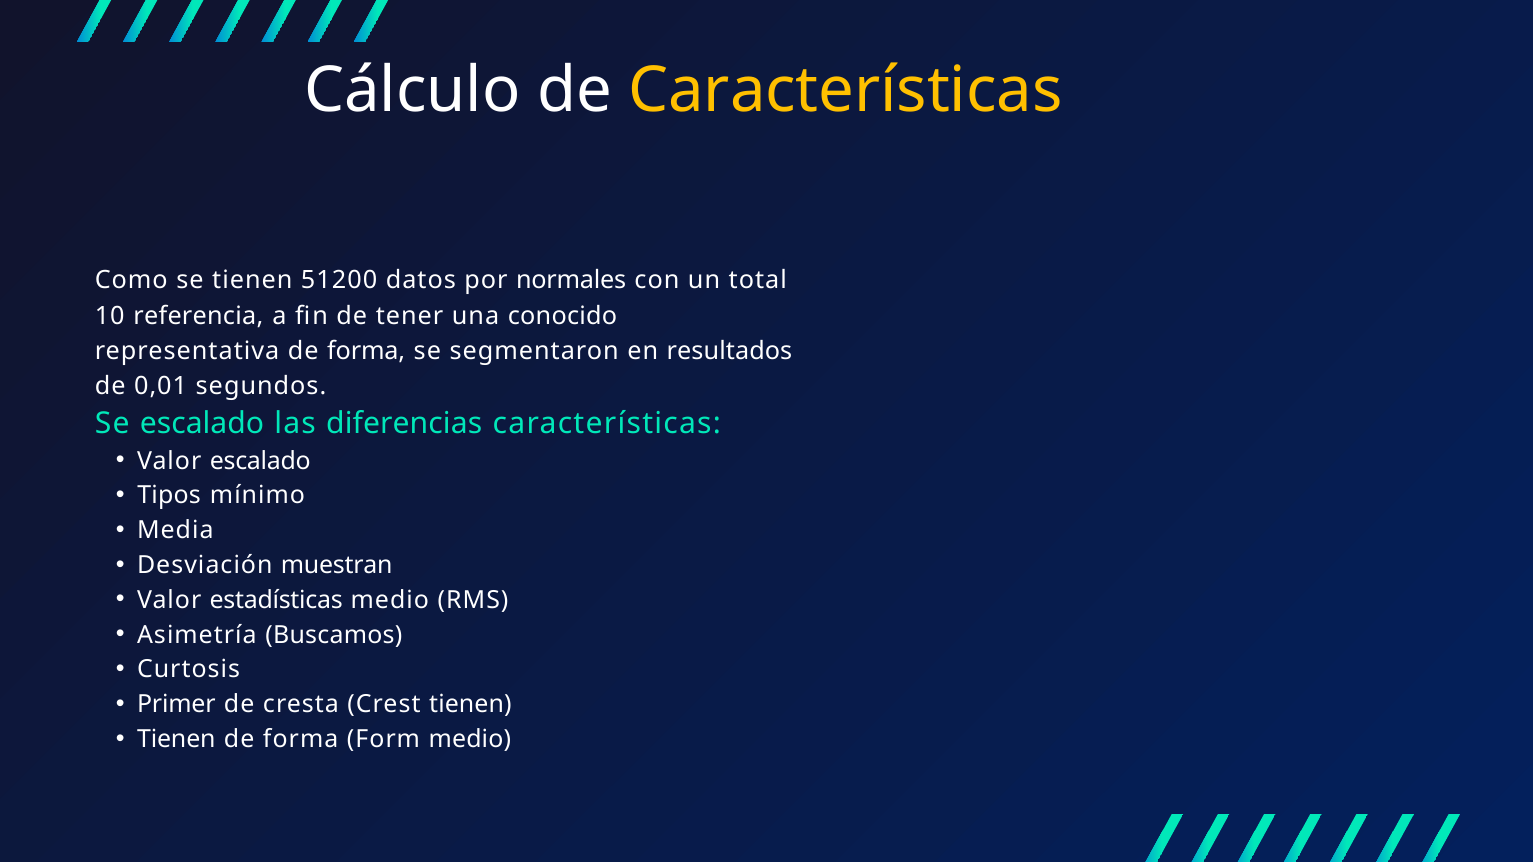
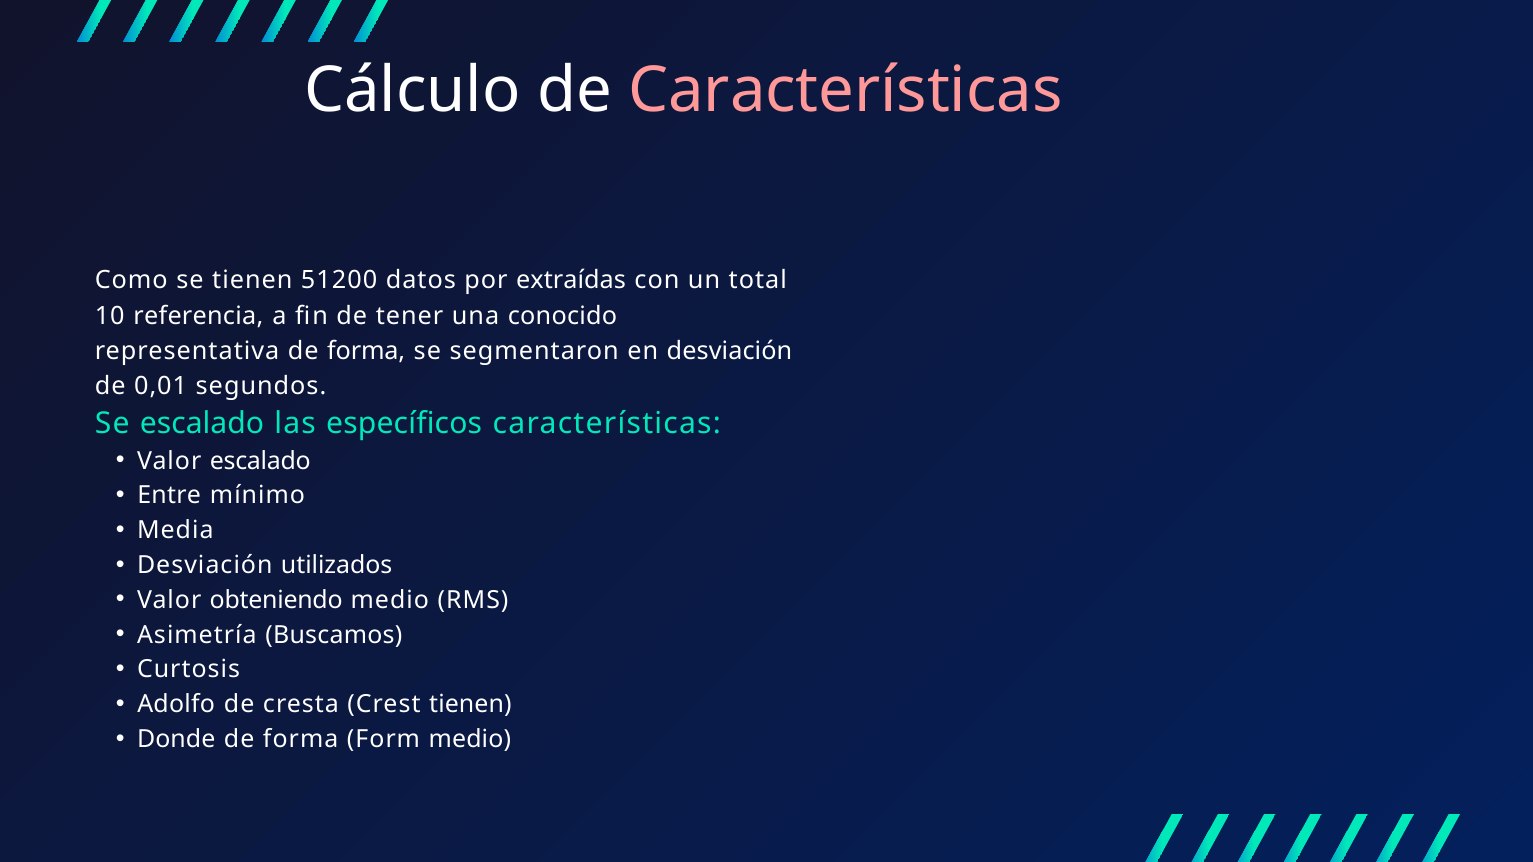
Características colour: yellow -> pink (845, 90)
normales: normales -> extraídas (571, 281)
en resultados: resultados -> desviación (729, 351)
diferencias: diferencias -> específicos (404, 424)
Tipos: Tipos -> Entre (169, 496)
muestran: muestran -> utilizados (337, 565)
estadísticas: estadísticas -> obteniendo (276, 600)
Primer: Primer -> Adolfo (176, 705)
Tienen: Tienen -> Donde (176, 739)
